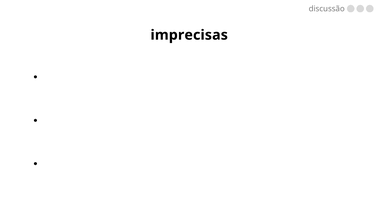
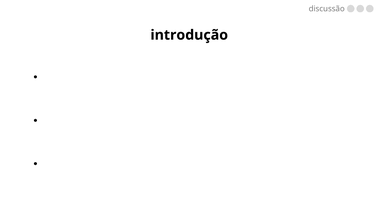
imprecisas: imprecisas -> introdução (189, 35)
